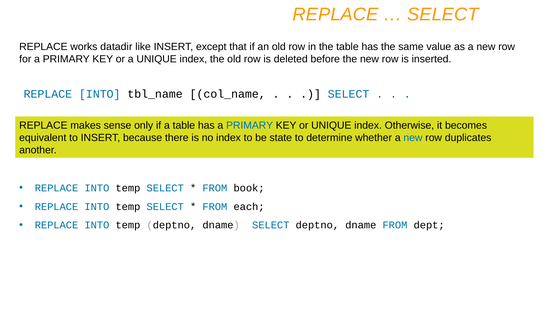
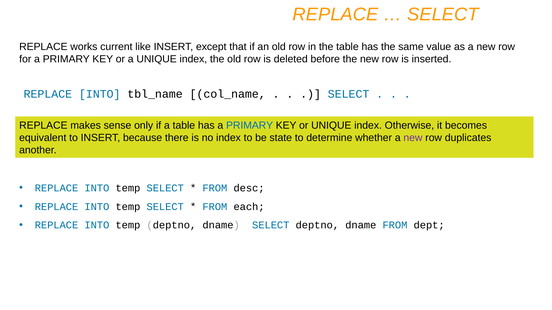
datadir: datadir -> current (116, 47)
new colour: blue -> purple (413, 138)
book: book -> desc (249, 188)
